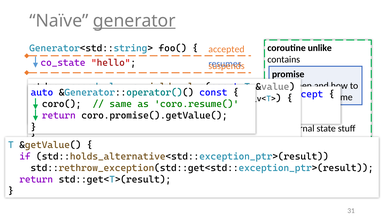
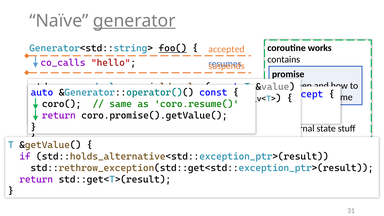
unlike: unlike -> works (320, 48)
foo( underline: none -> present (173, 48)
co_state: co_state -> co_calls (63, 63)
